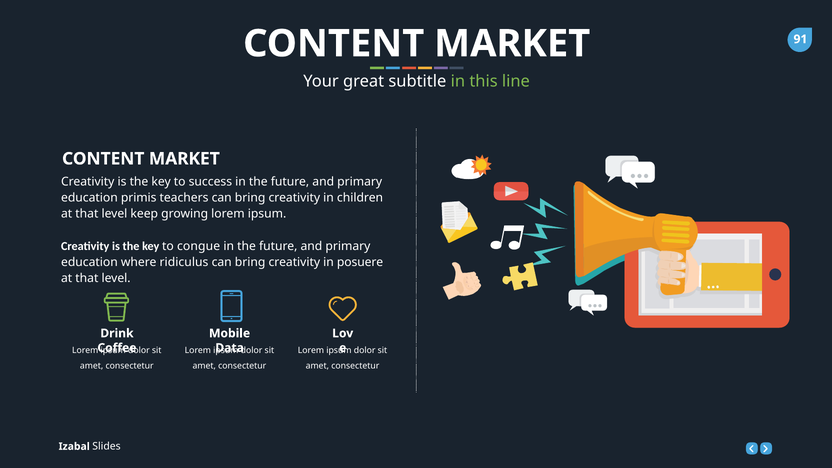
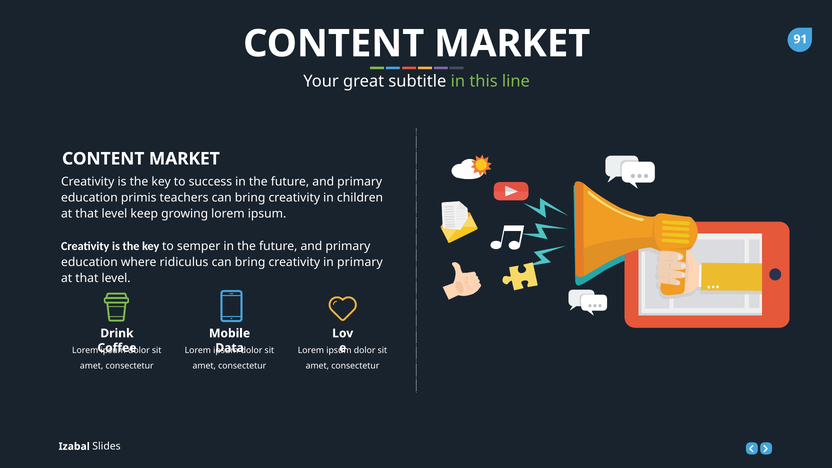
congue: congue -> semper (199, 246)
in posuere: posuere -> primary (360, 262)
